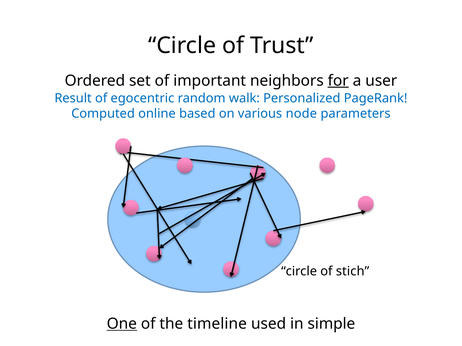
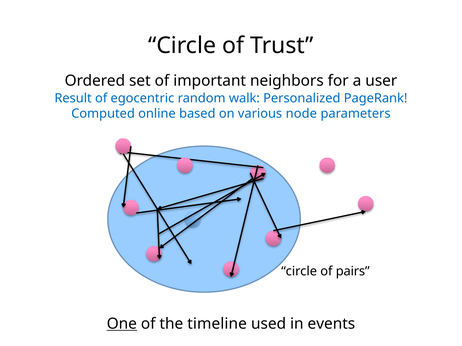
for underline: present -> none (338, 81)
stich: stich -> pairs (353, 272)
simple: simple -> events (331, 324)
